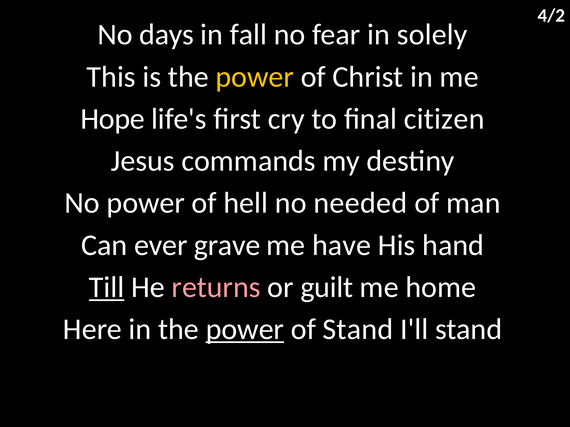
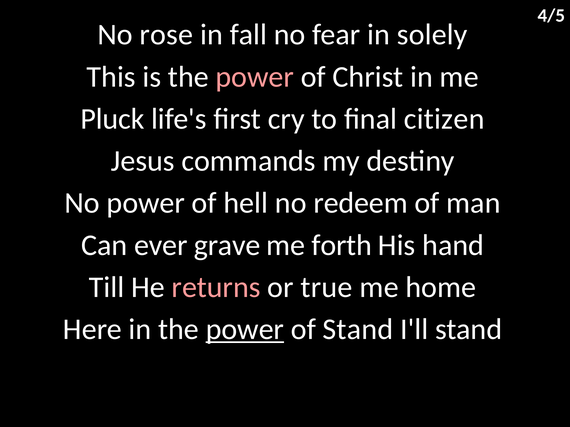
4/2: 4/2 -> 4/5 (551, 16)
days: days -> rose (166, 35)
power colour: yellow -> pink (255, 77)
Hope: Hope -> Pluck (113, 119)
needed: needed -> redeem (361, 203)
have: have -> forth (342, 245)
Till underline: present -> none (107, 288)
guilt: guilt -> true (327, 288)
